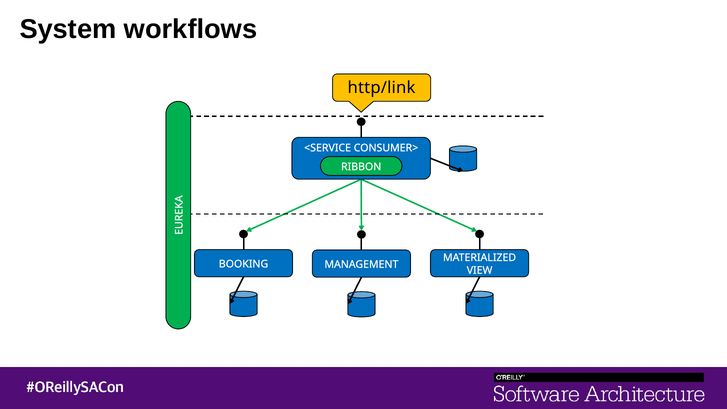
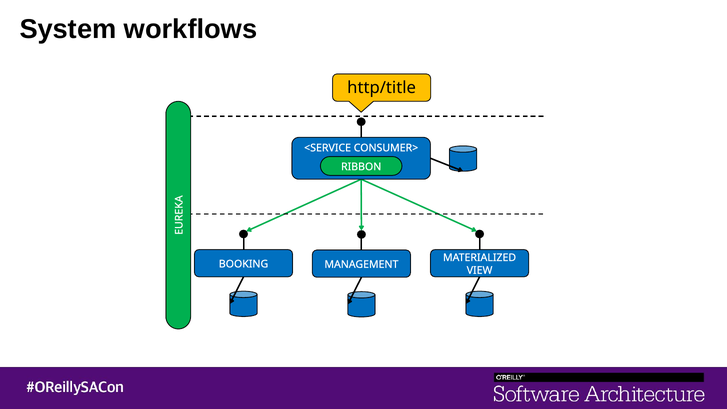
http/link: http/link -> http/title (382, 88)
